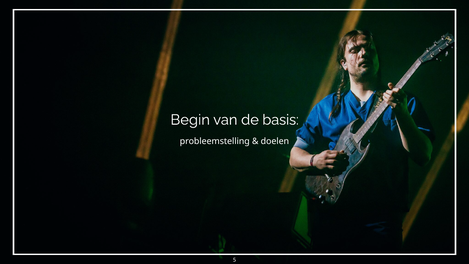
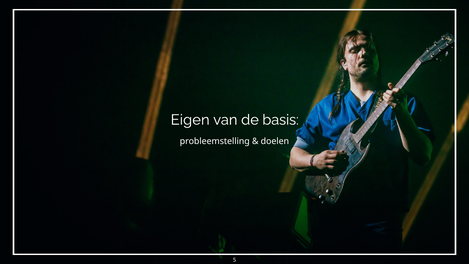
Begin: Begin -> Eigen (190, 120)
